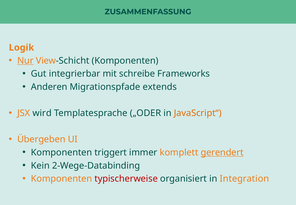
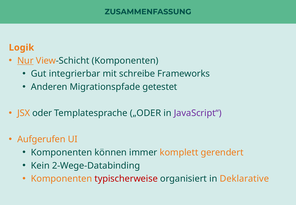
extends: extends -> getestet (160, 87)
wird: wird -> oder (42, 113)
JavaScript“ colour: orange -> purple (198, 113)
Übergeben: Übergeben -> Aufgerufen (41, 139)
triggert: triggert -> können (111, 152)
gerendert underline: present -> none (222, 152)
Integration: Integration -> Deklarative (244, 179)
